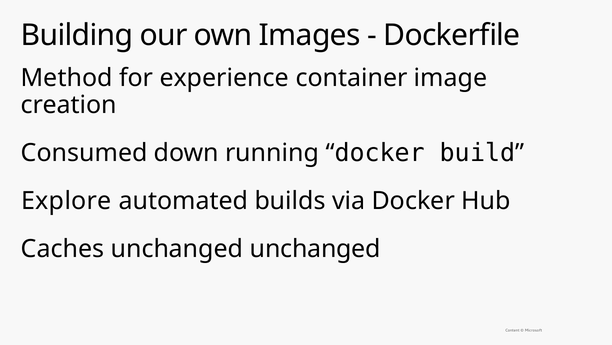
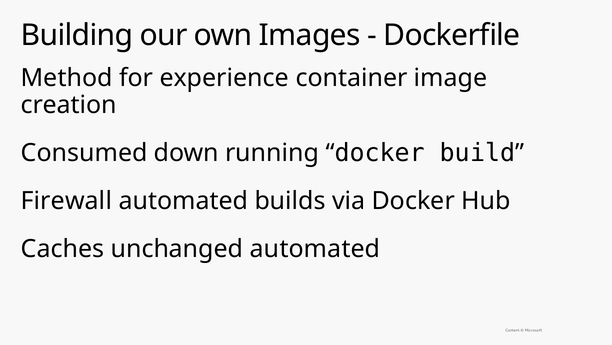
Explore: Explore -> Firewall (66, 201)
unchanged unchanged: unchanged -> automated (315, 249)
